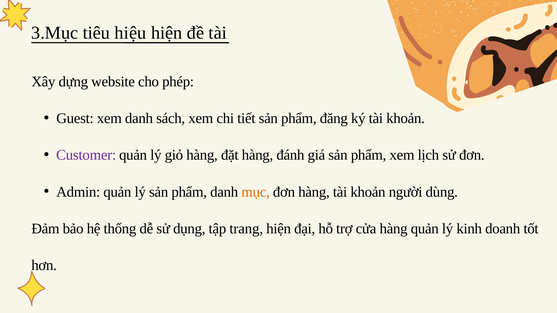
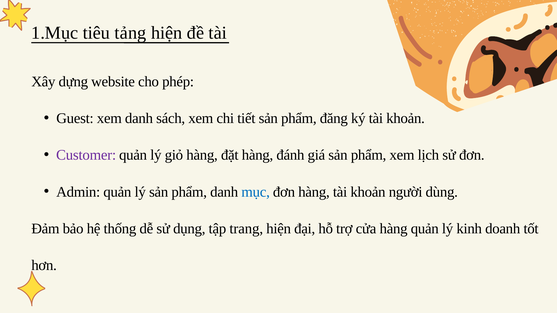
3.Mục: 3.Mục -> 1.Mục (55, 33)
hiệu: hiệu -> tảng (130, 33)
mục colour: orange -> blue (256, 192)
